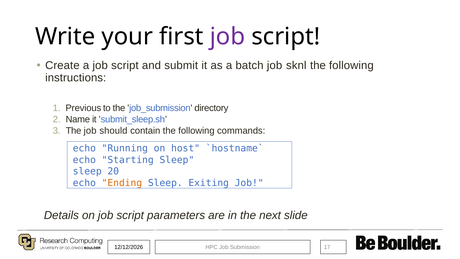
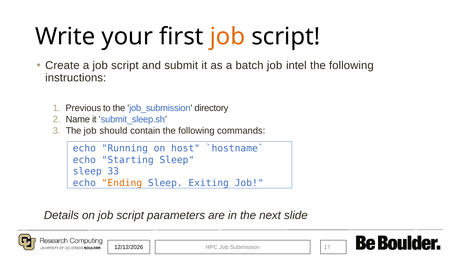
job colour: purple -> orange (228, 37)
sknl: sknl -> intel (296, 65)
20: 20 -> 33 (113, 171)
